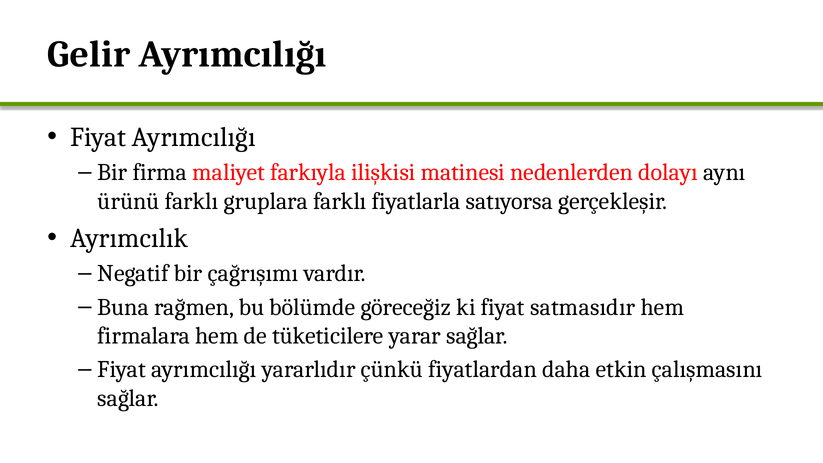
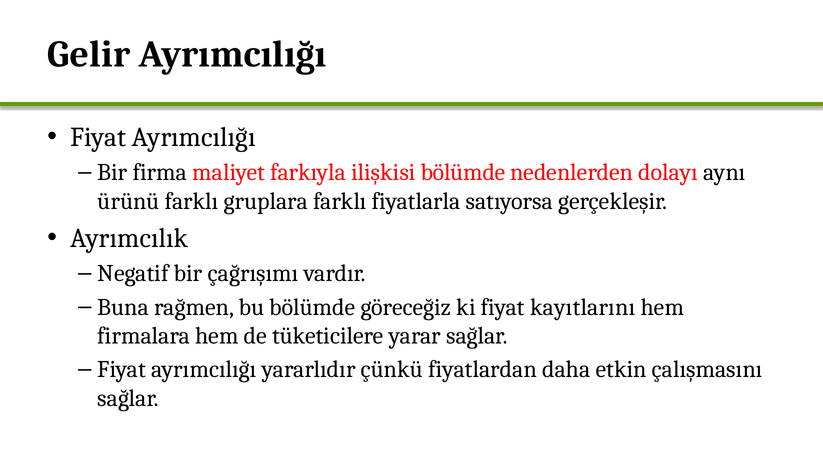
ilişkisi matinesi: matinesi -> bölümde (463, 173)
satmasıdır: satmasıdır -> kayıtlarını (583, 307)
